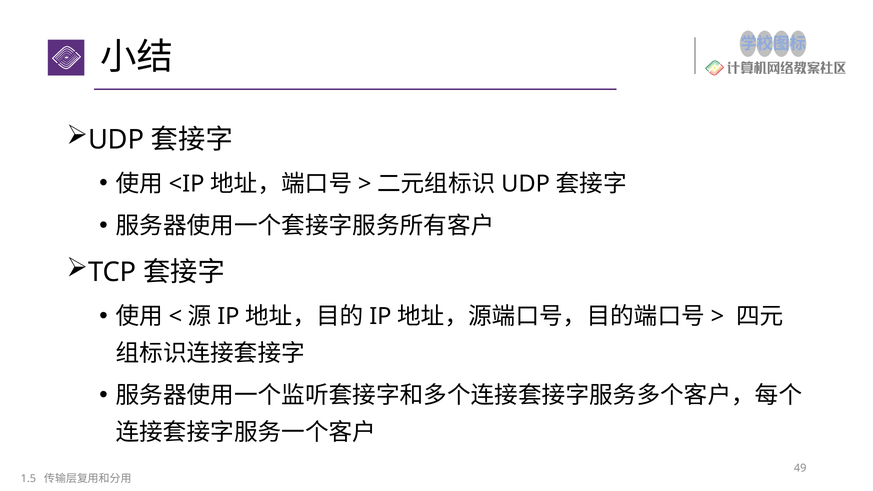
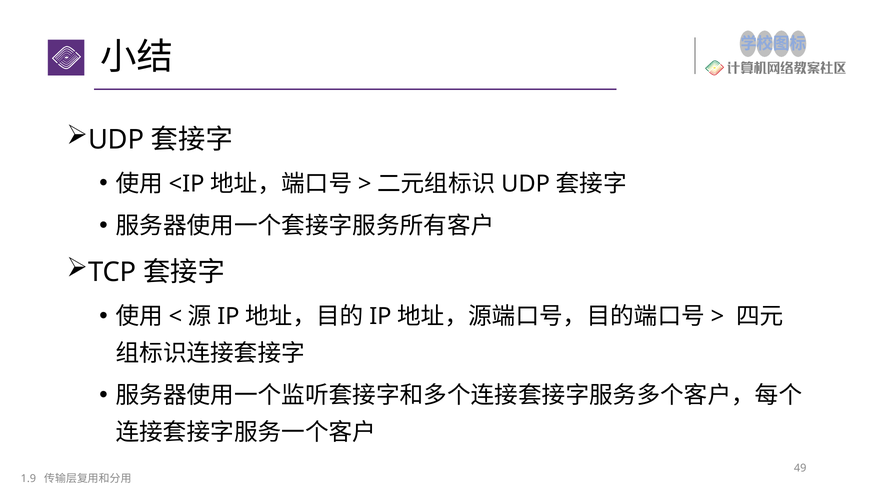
1.5: 1.5 -> 1.9 (28, 478)
